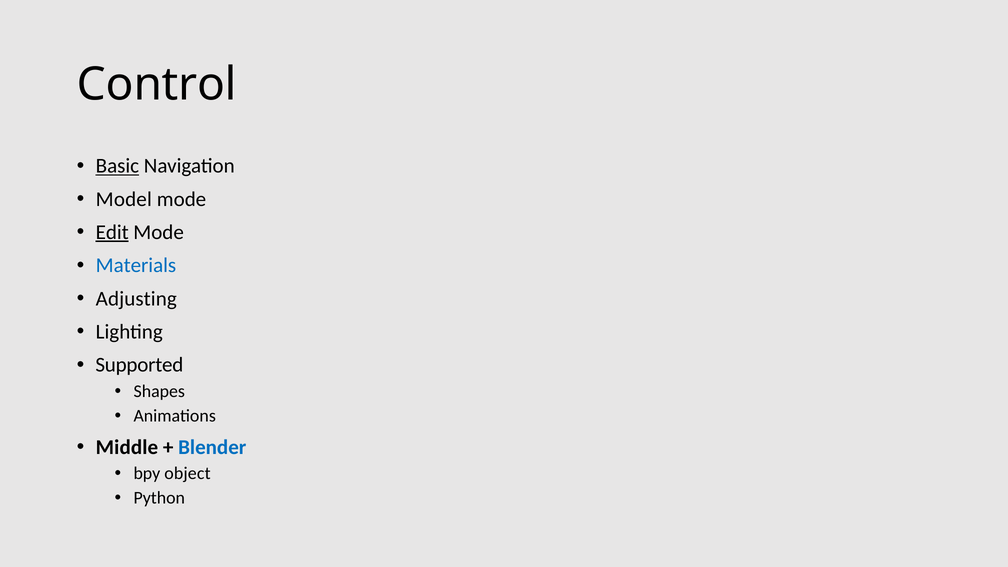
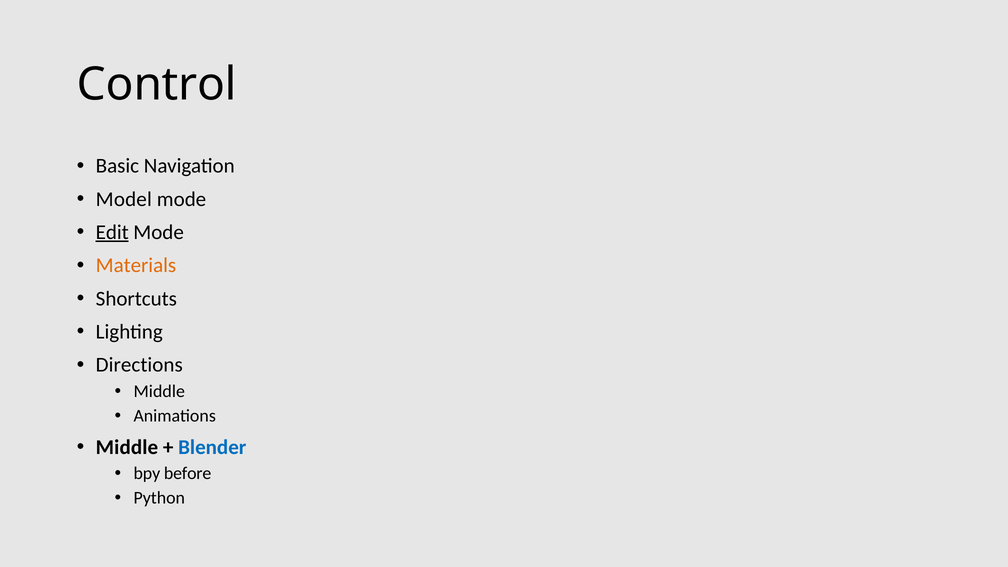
Basic underline: present -> none (117, 166)
Materials colour: blue -> orange (136, 265)
Adjusting: Adjusting -> Shortcuts (136, 299)
Supported: Supported -> Directions (139, 365)
Shapes: Shapes -> Middle (159, 391)
object: object -> before (188, 474)
